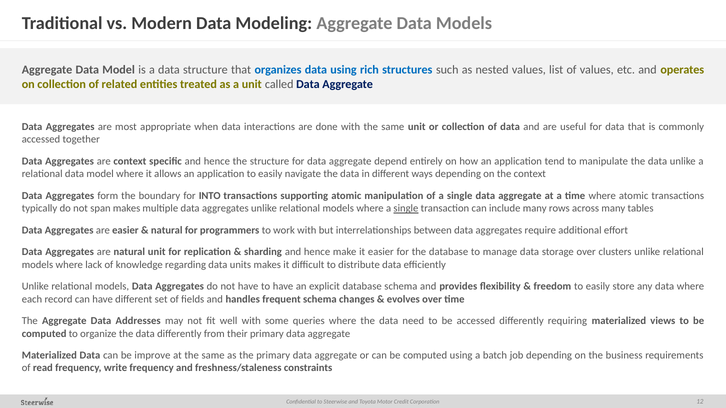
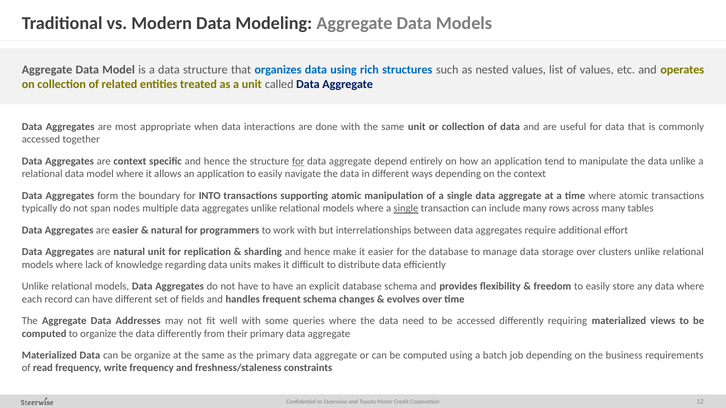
for underline: none -> present (298, 161)
span makes: makes -> nodes (127, 209)
be improve: improve -> organize (152, 356)
